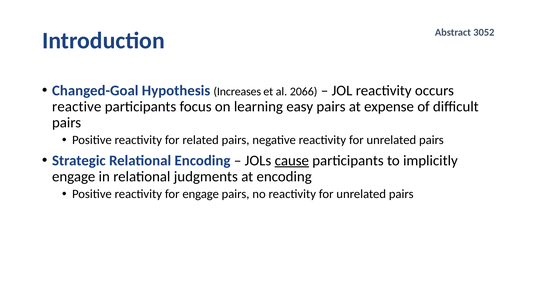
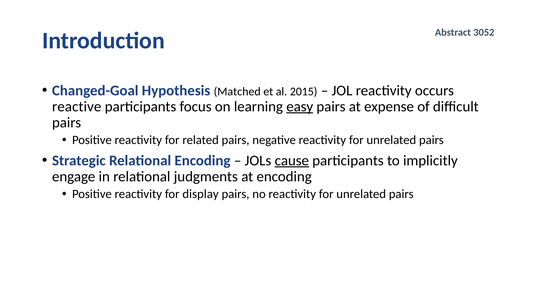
Increases: Increases -> Matched (237, 92)
2066: 2066 -> 2015 (304, 92)
easy underline: none -> present (300, 107)
for engage: engage -> display (201, 194)
